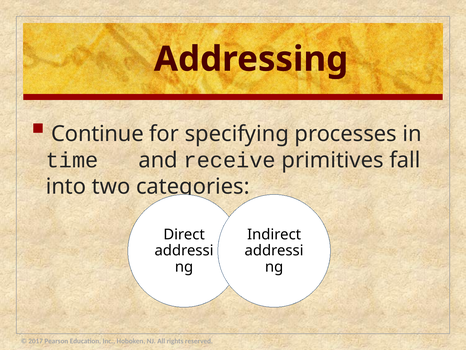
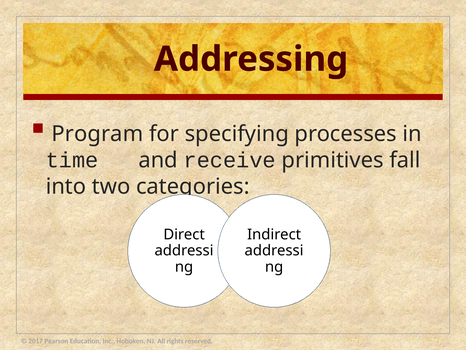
Continue: Continue -> Program (97, 134)
